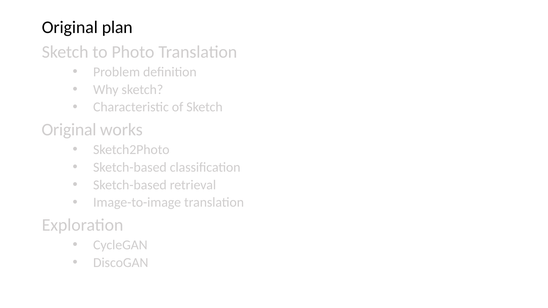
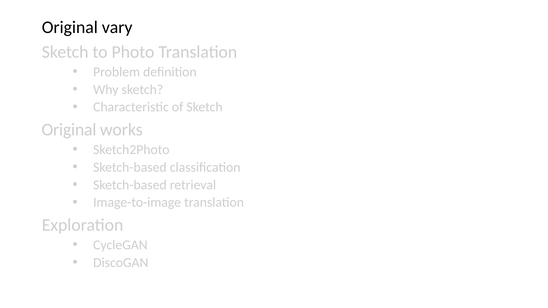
plan: plan -> vary (117, 27)
